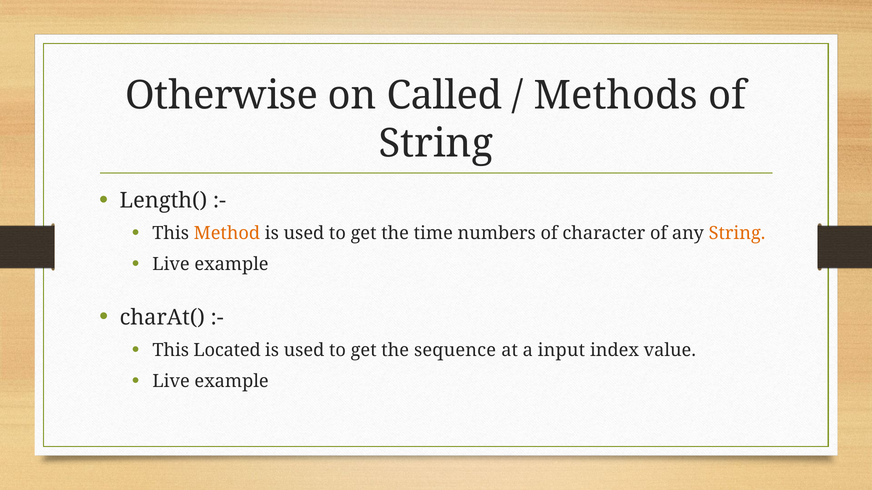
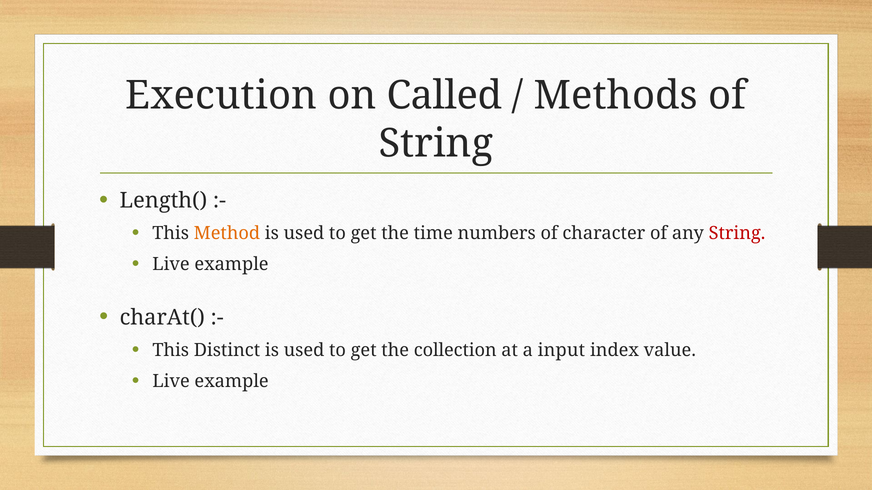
Otherwise: Otherwise -> Execution (221, 96)
String colour: orange -> red (737, 234)
Located: Located -> Distinct (227, 351)
sequence: sequence -> collection (455, 351)
